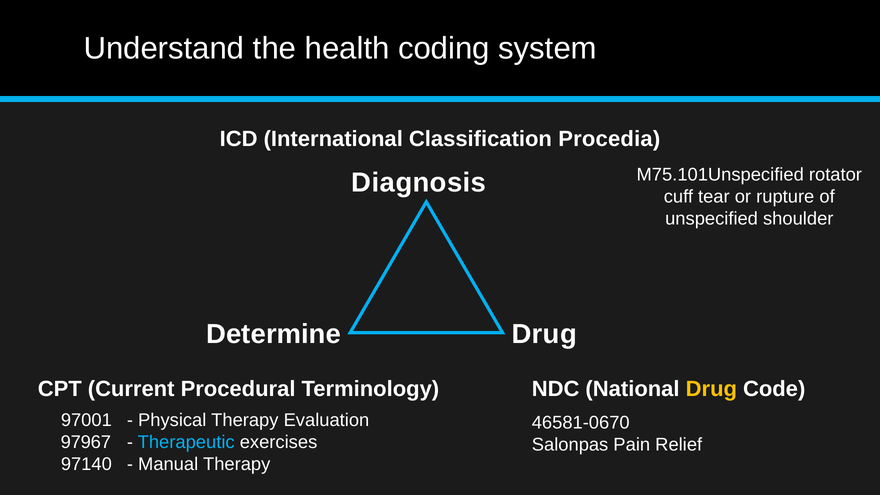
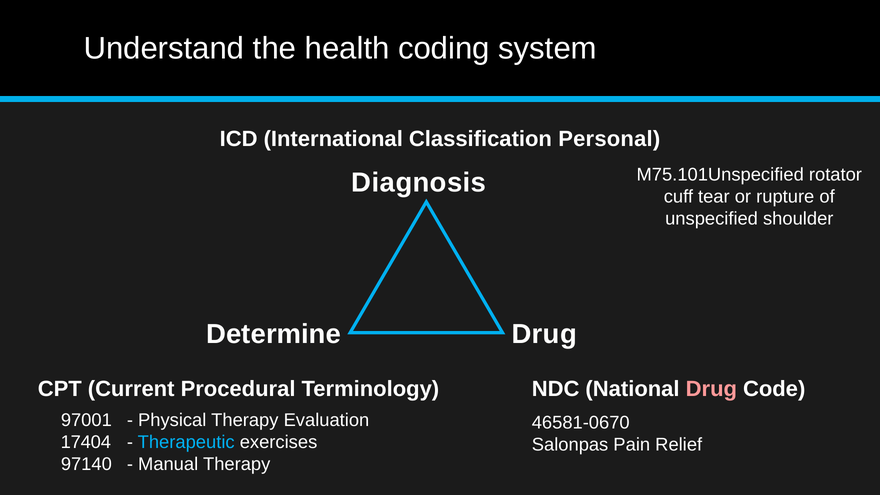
Procedia: Procedia -> Personal (609, 139)
Drug colour: yellow -> pink (711, 389)
97967: 97967 -> 17404 (86, 442)
